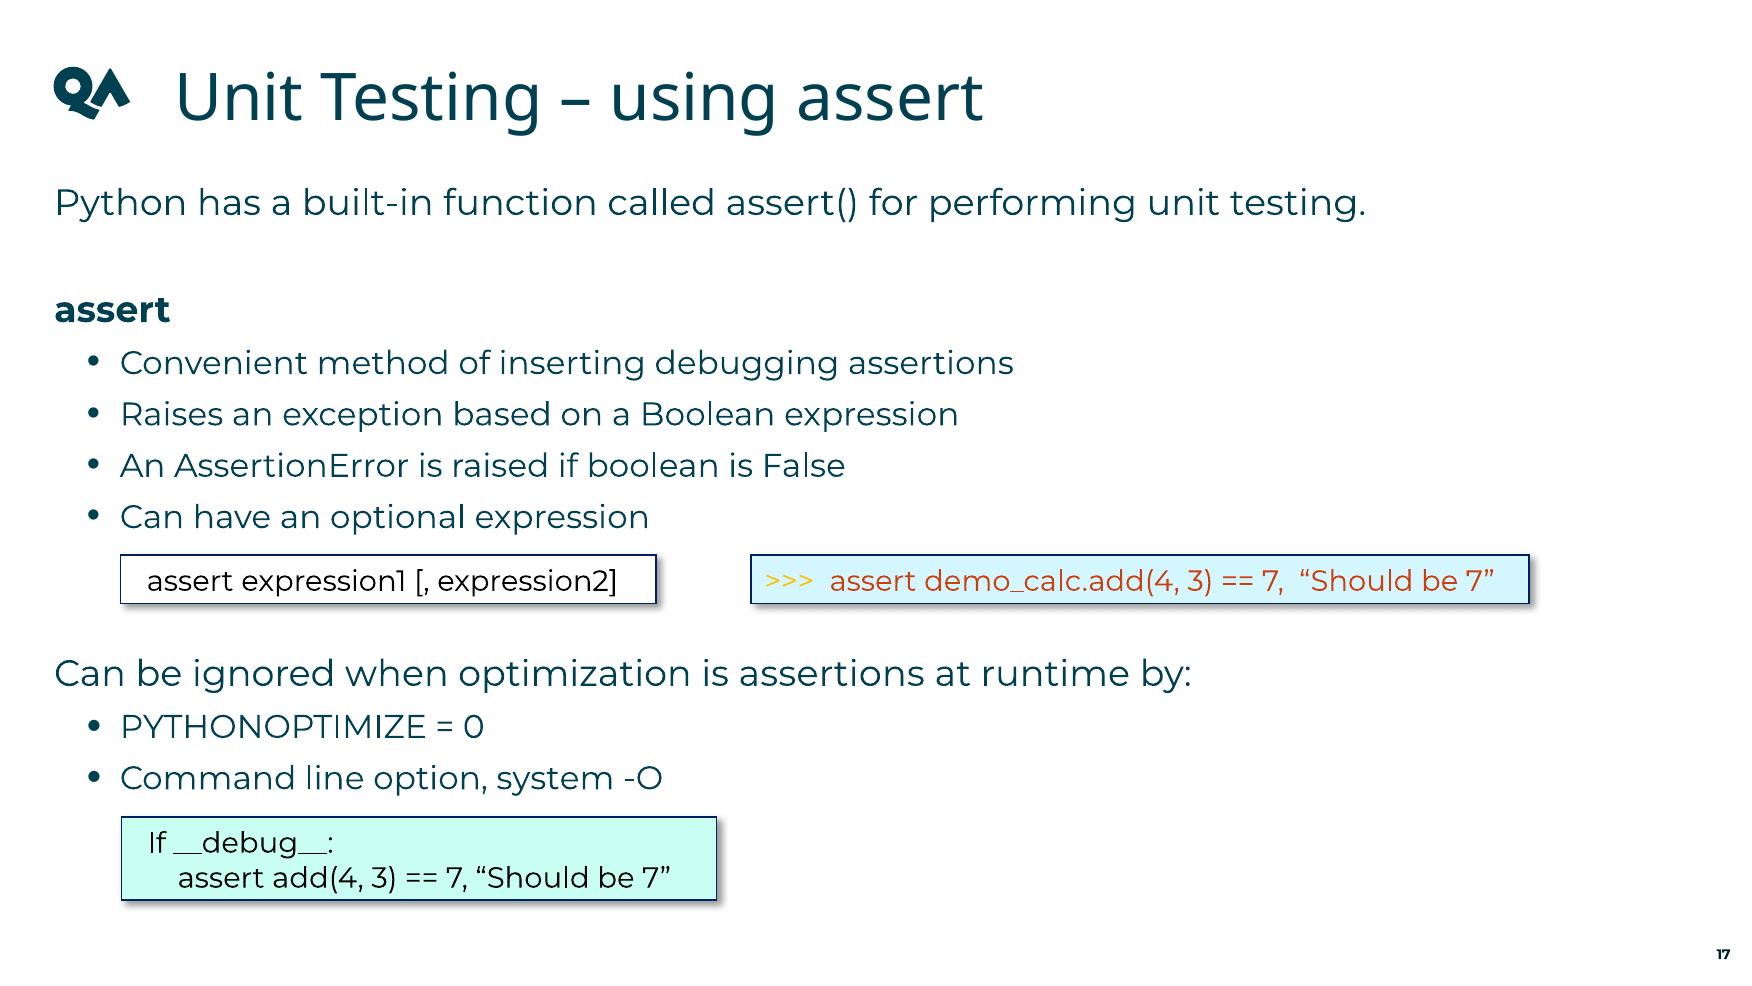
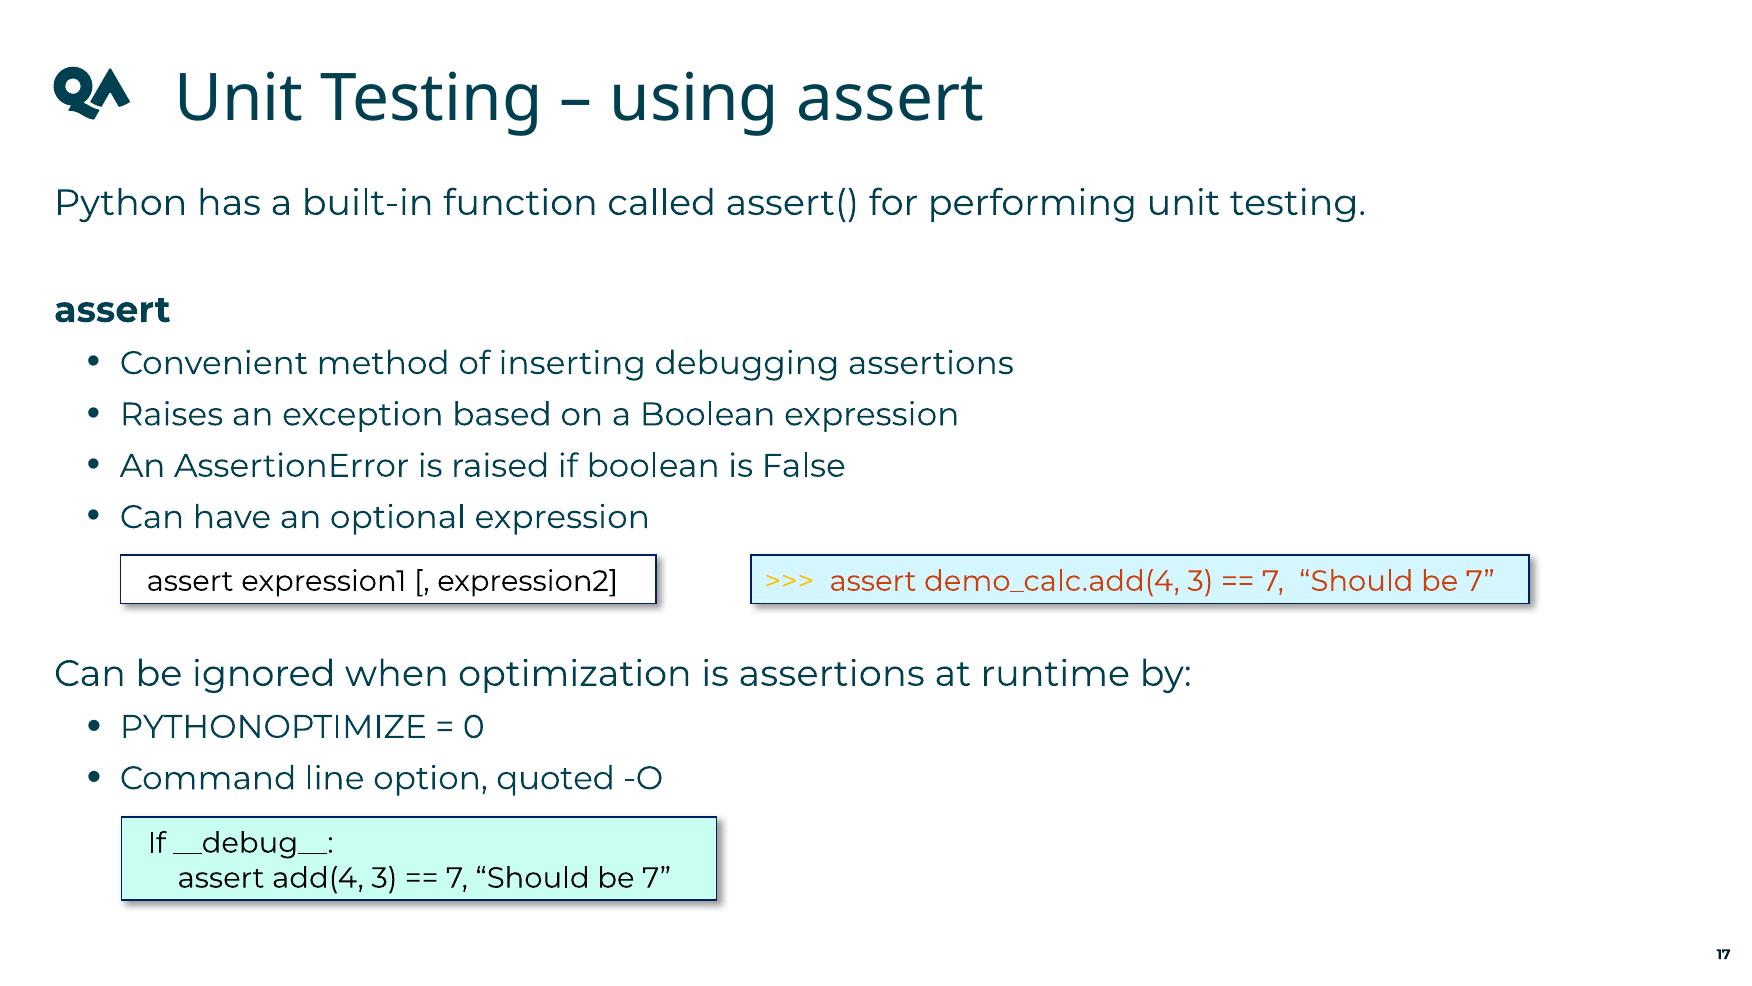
system: system -> quoted (556, 778)
